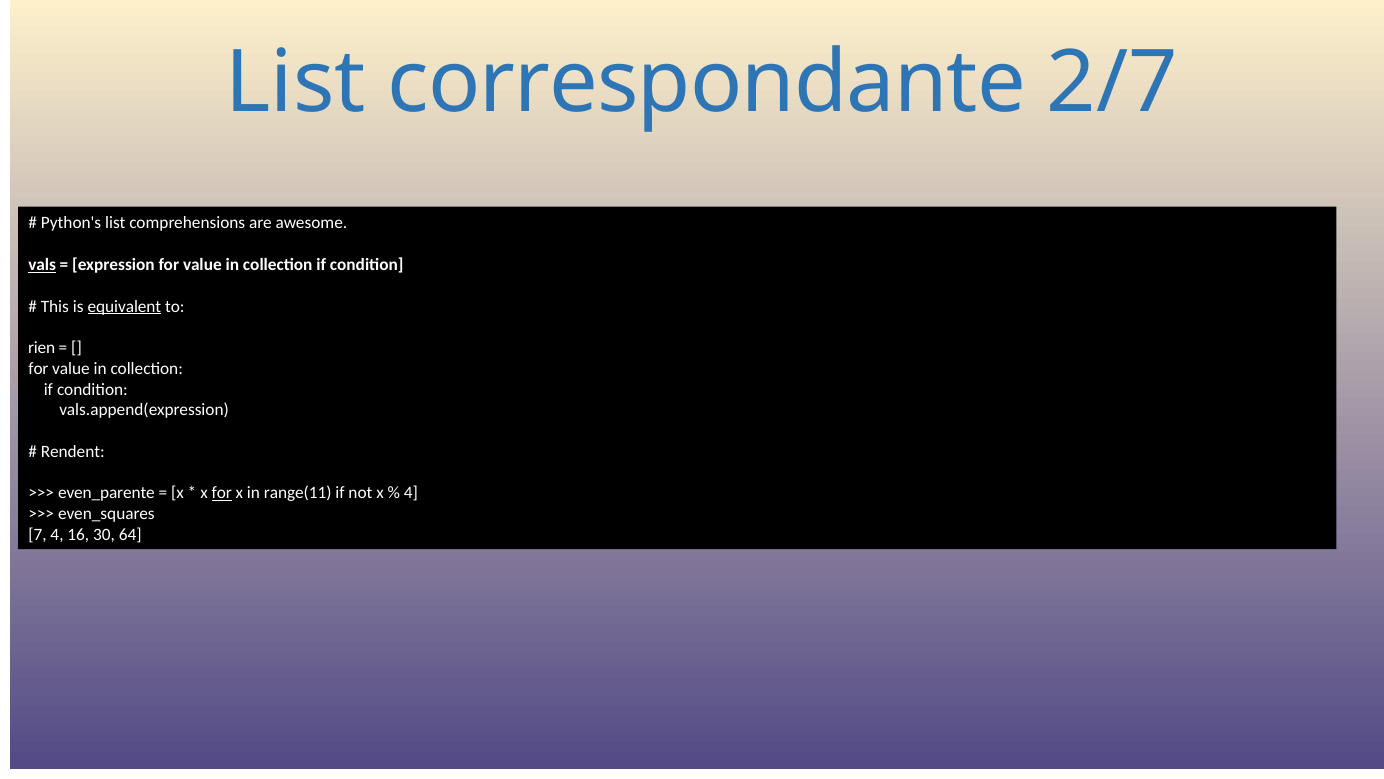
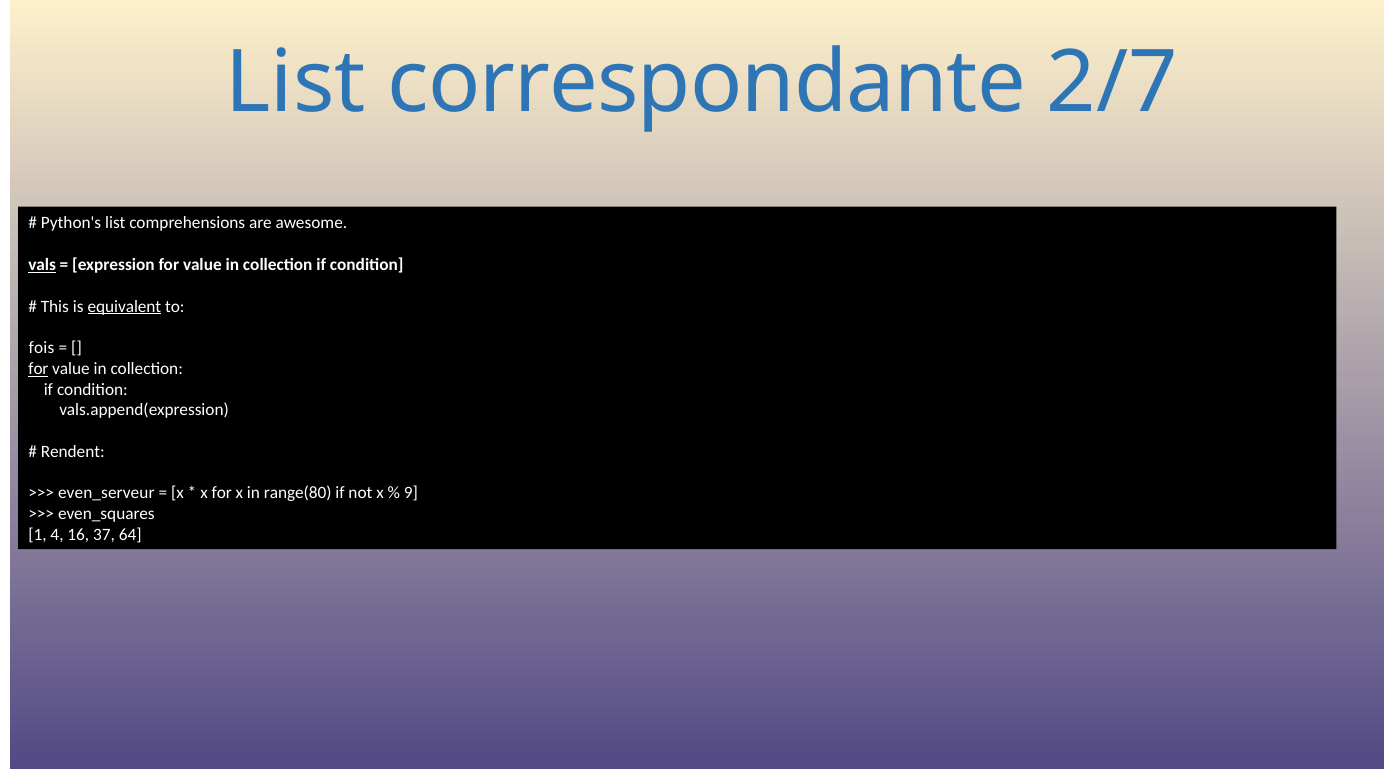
rien: rien -> fois (41, 348)
for underline: none -> present (38, 368)
even_parente: even_parente -> even_serveur (106, 493)
for underline: present -> none (222, 493)
range(11: range(11 -> range(80 (298, 493)
4: 4 -> 9 (411, 493)
7: 7 -> 1 (38, 534)
30: 30 -> 37 (104, 534)
